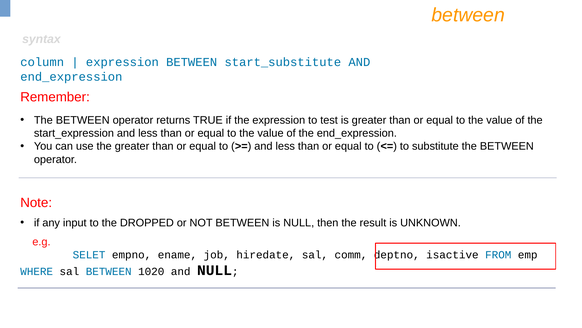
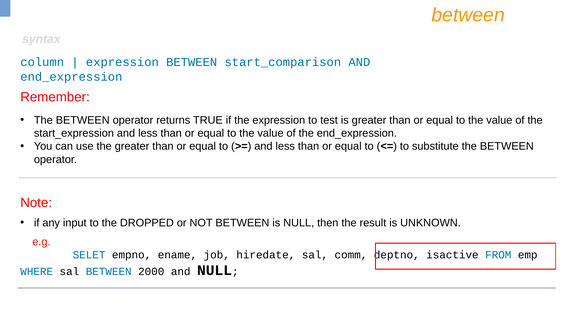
start_substitute: start_substitute -> start_comparison (283, 62)
1020: 1020 -> 2000 (151, 271)
